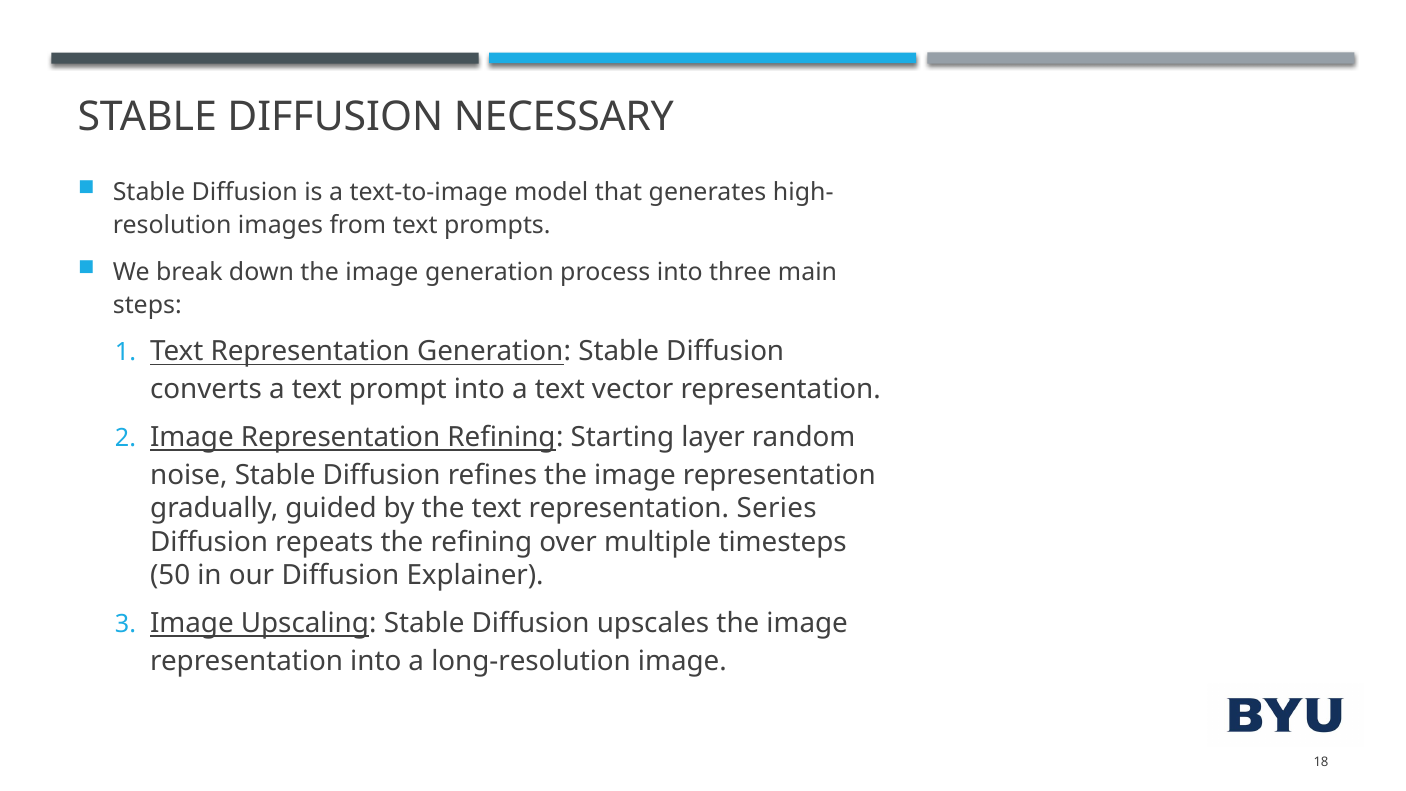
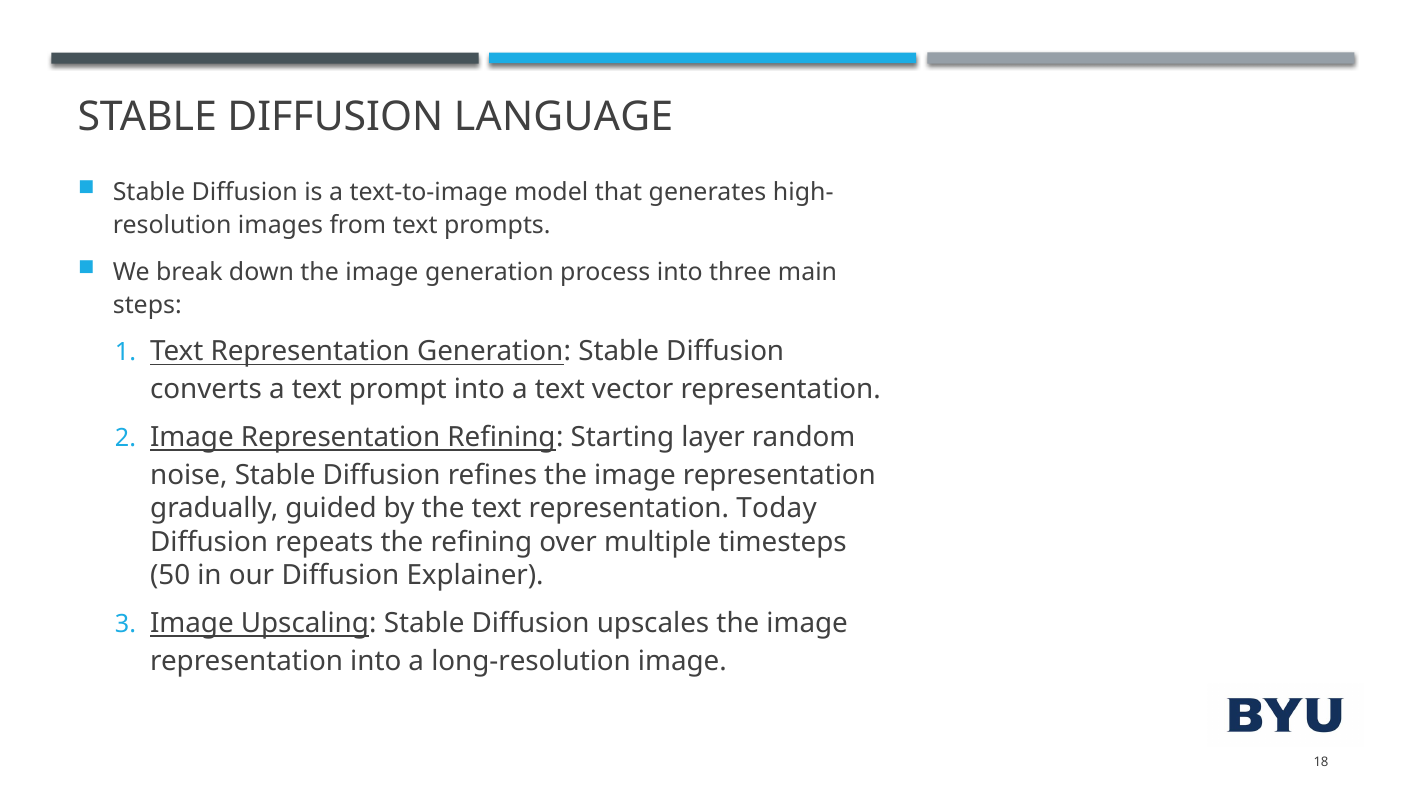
NECESSARY: NECESSARY -> LANGUAGE (564, 117)
Series: Series -> Today (777, 508)
